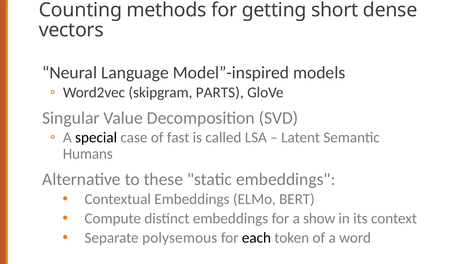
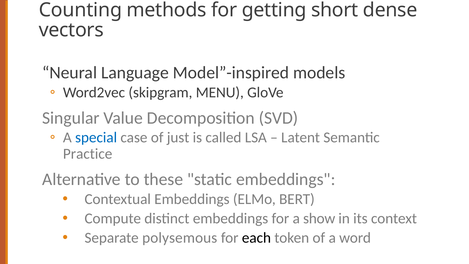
PARTS: PARTS -> MENU (220, 92)
special colour: black -> blue (96, 138)
fast: fast -> just (178, 138)
Humans: Humans -> Practice (88, 154)
